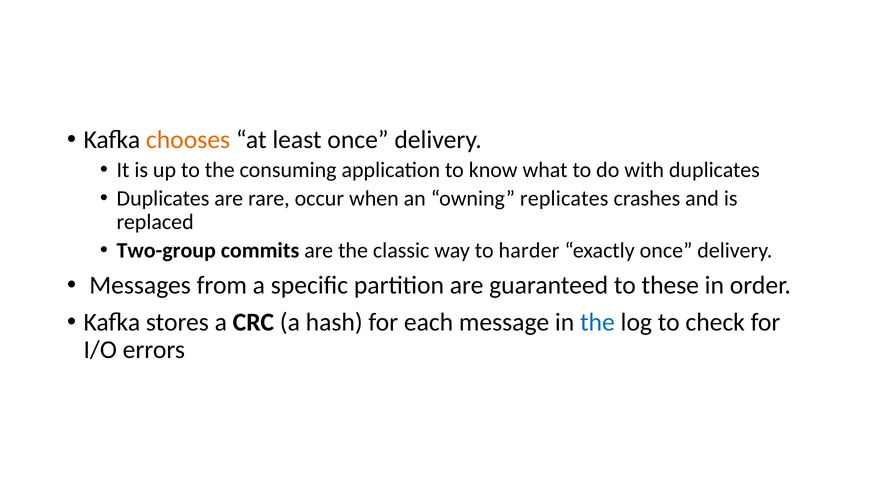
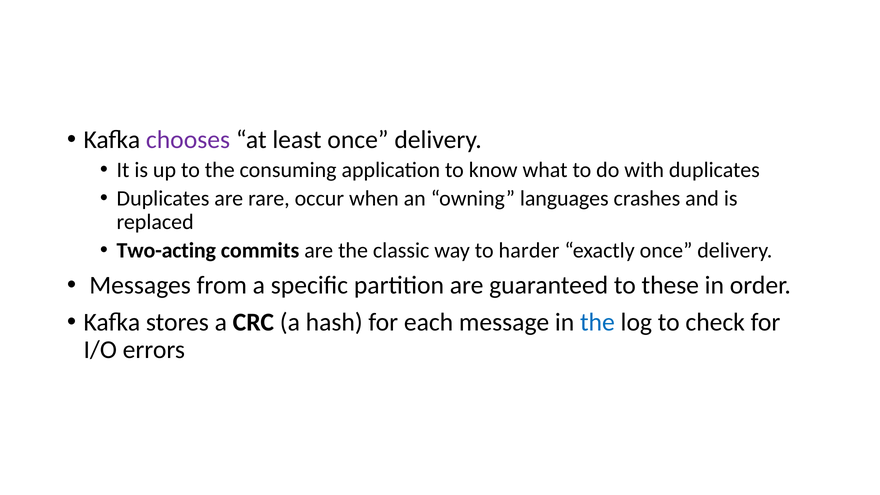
chooses colour: orange -> purple (188, 140)
replicates: replicates -> languages (564, 198)
Two-group: Two-group -> Two-acting (166, 250)
